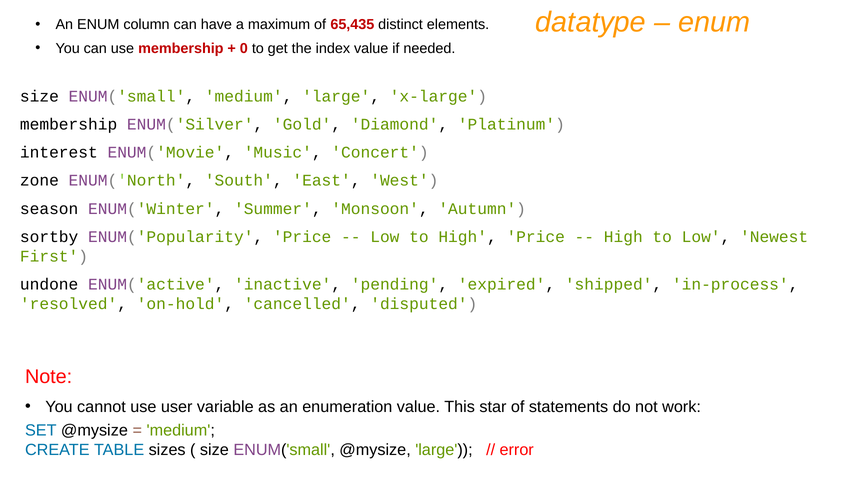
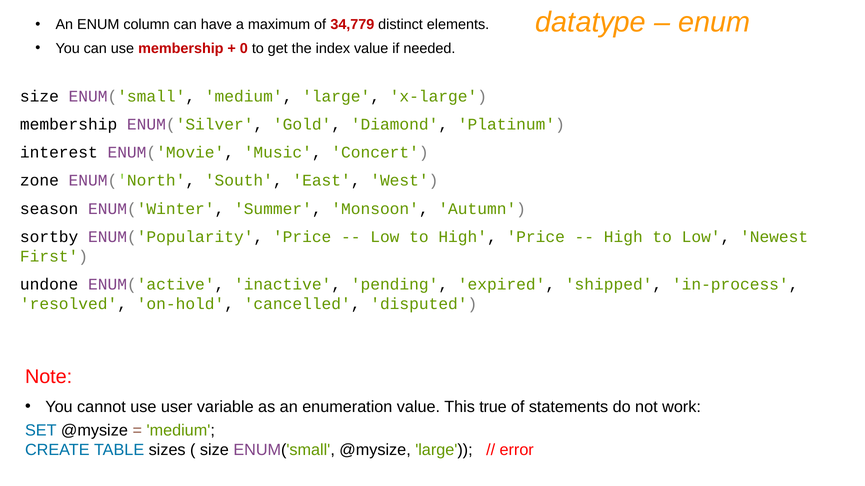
65,435: 65,435 -> 34,779 (352, 25)
star: star -> true (493, 407)
